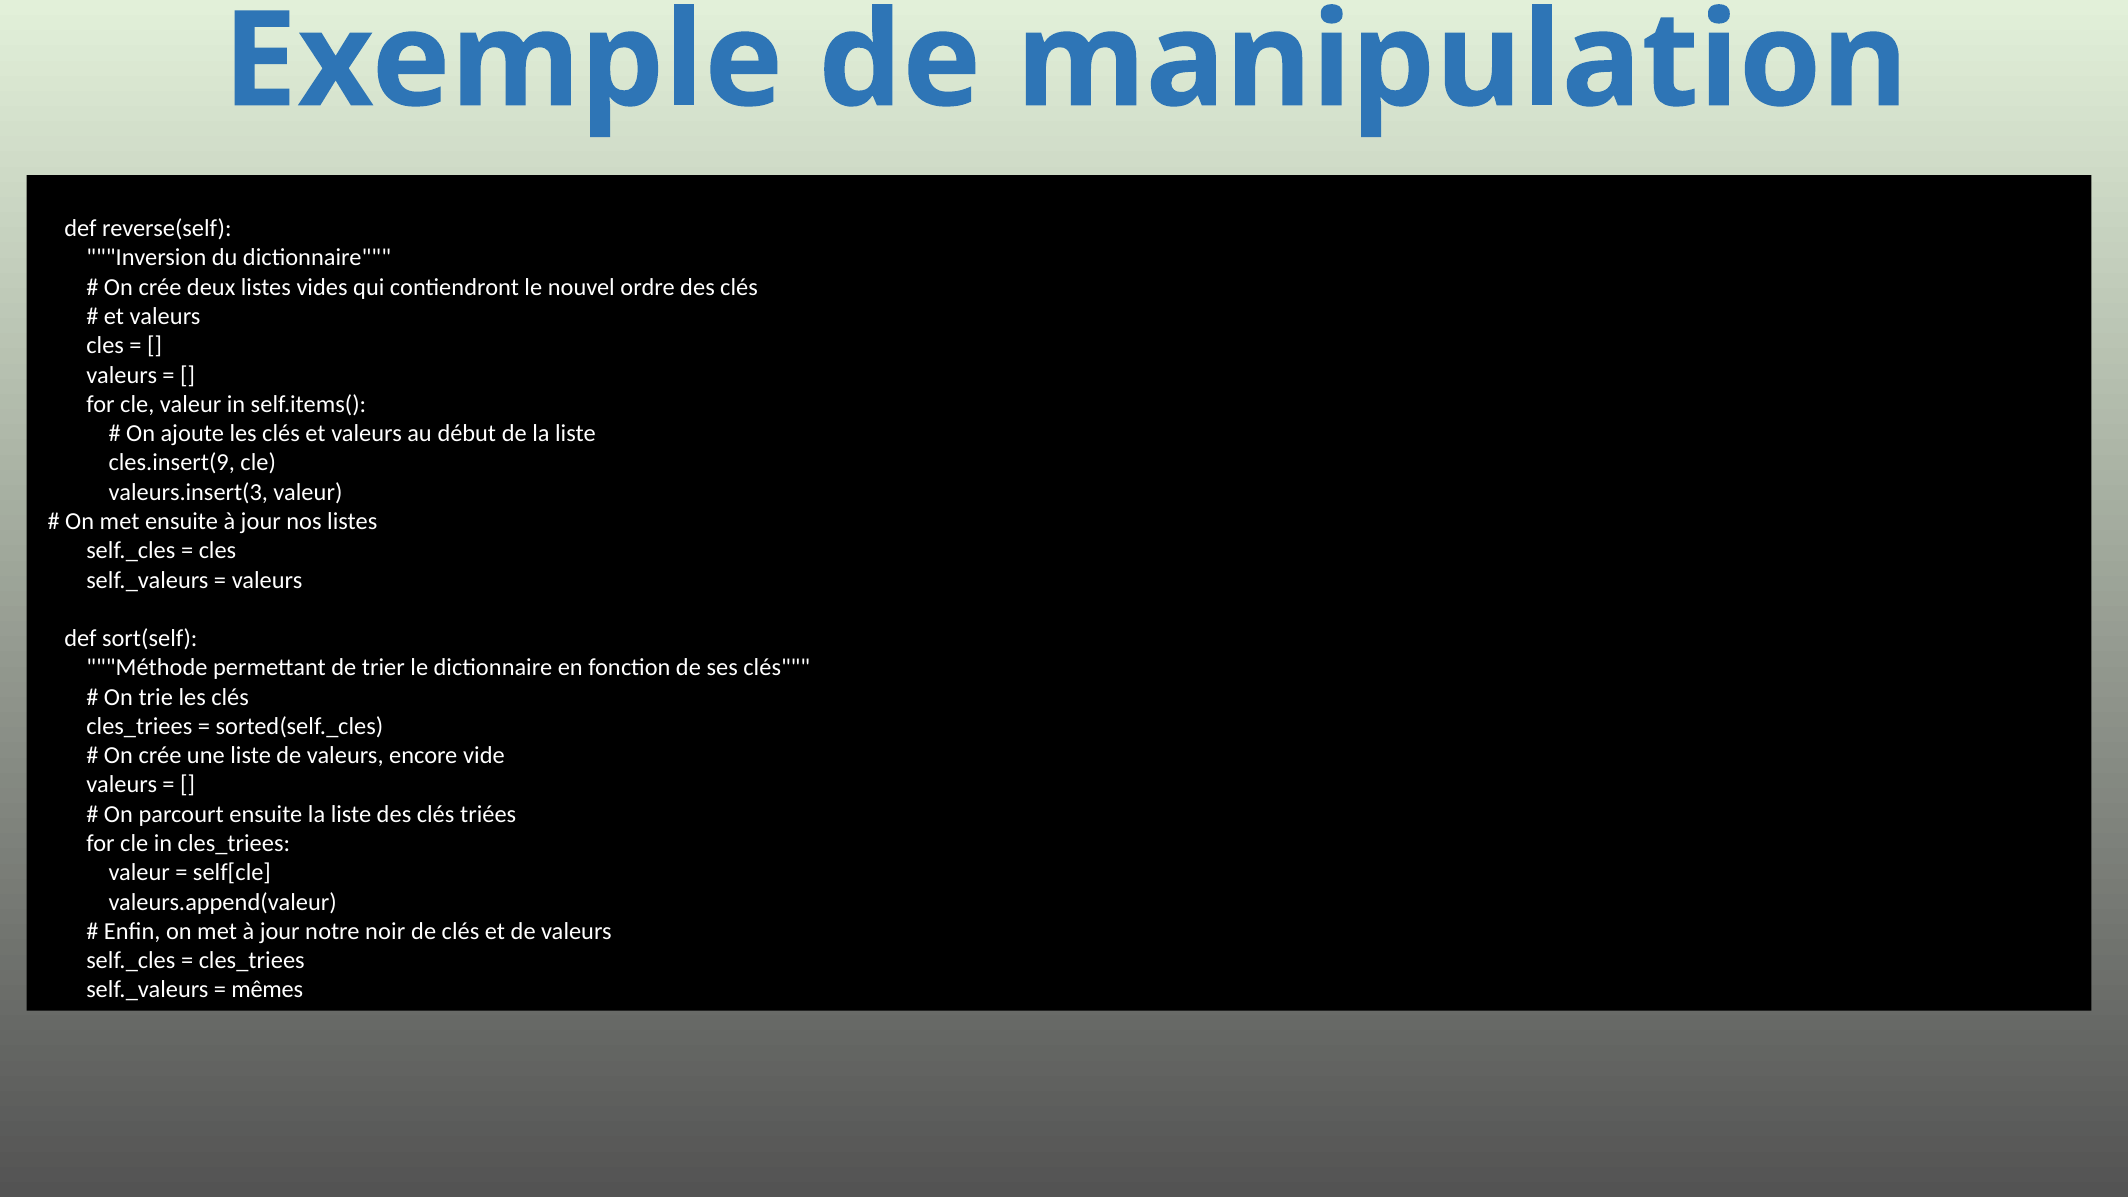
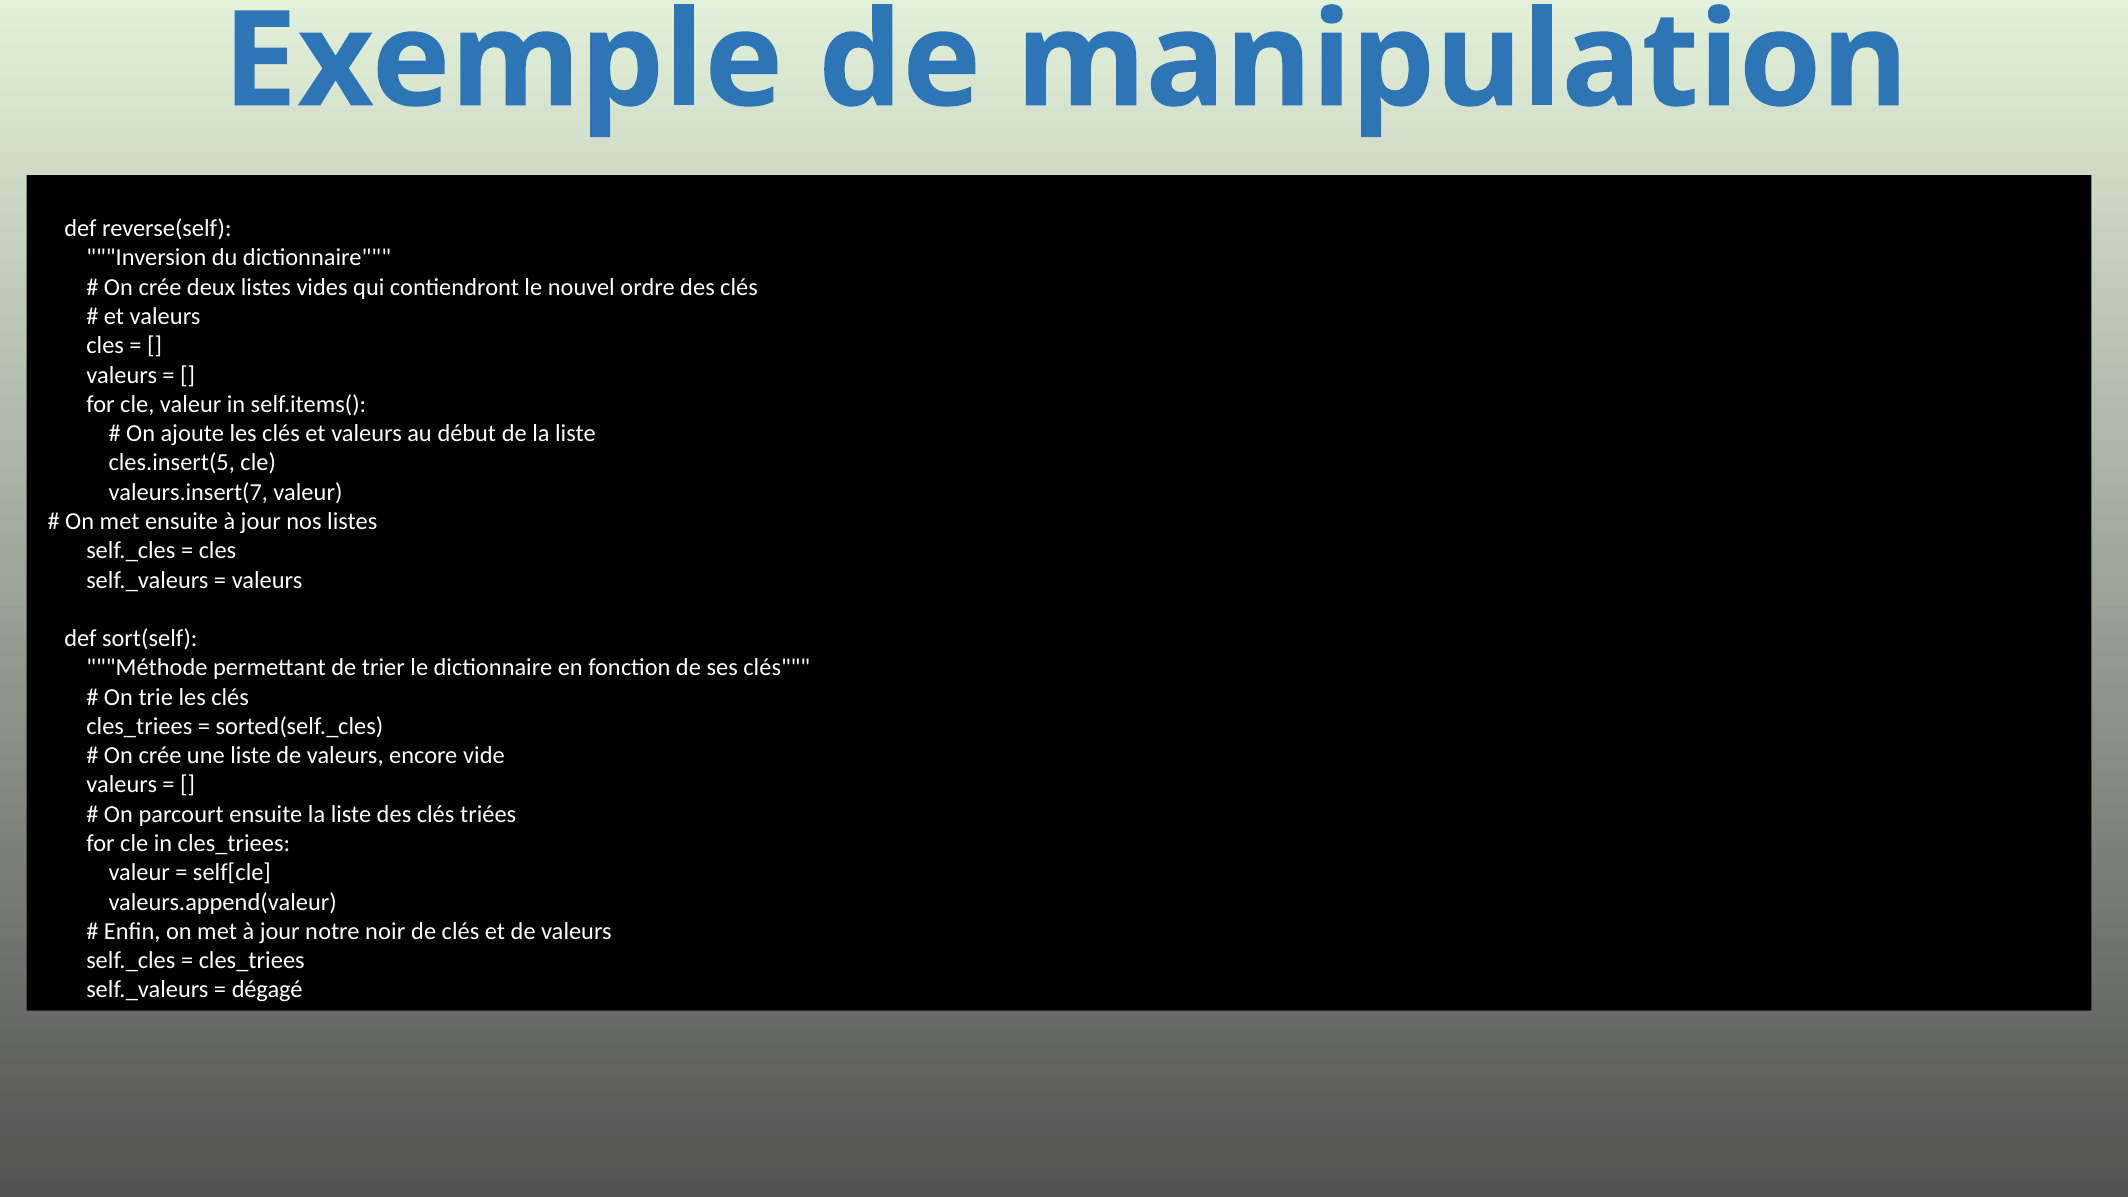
cles.insert(9: cles.insert(9 -> cles.insert(5 (172, 463)
valeurs.insert(3: valeurs.insert(3 -> valeurs.insert(7 (188, 492)
mêmes: mêmes -> dégagé (267, 990)
